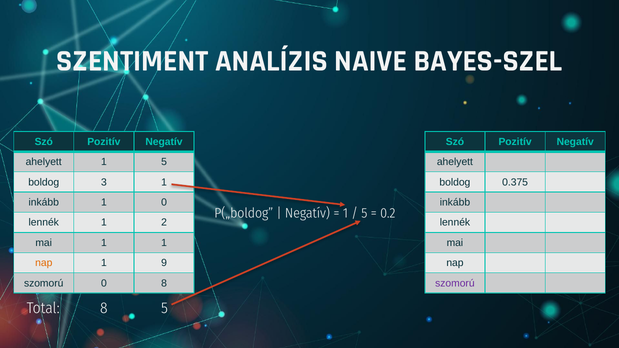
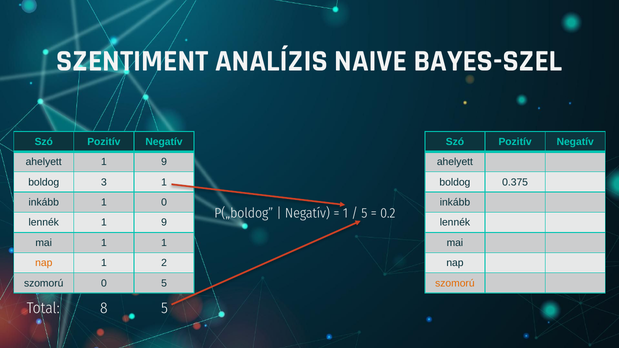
ahelyett 1 5: 5 -> 9 (164, 162)
lennék 1 2: 2 -> 9 (164, 223)
9: 9 -> 2 (164, 263)
0 8: 8 -> 5 (164, 283)
szomorú colour: purple -> orange (455, 283)
